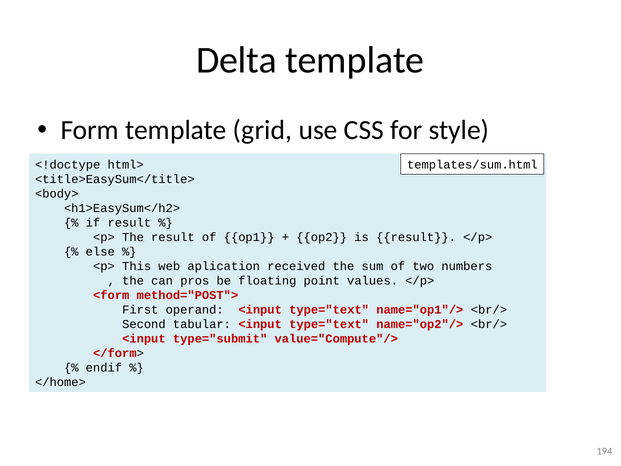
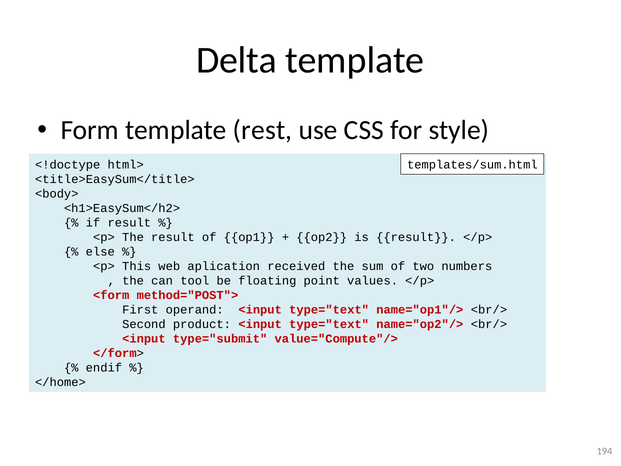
grid: grid -> rest (263, 130)
pros: pros -> tool (195, 281)
tabular: tabular -> product (202, 324)
